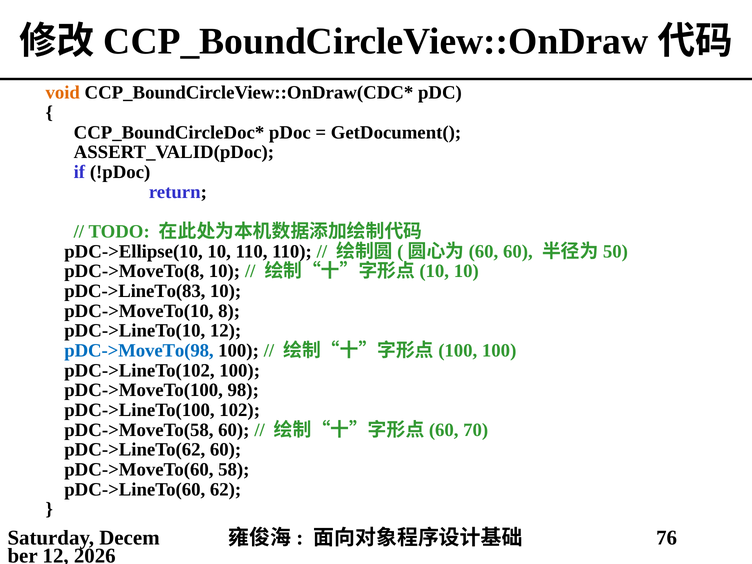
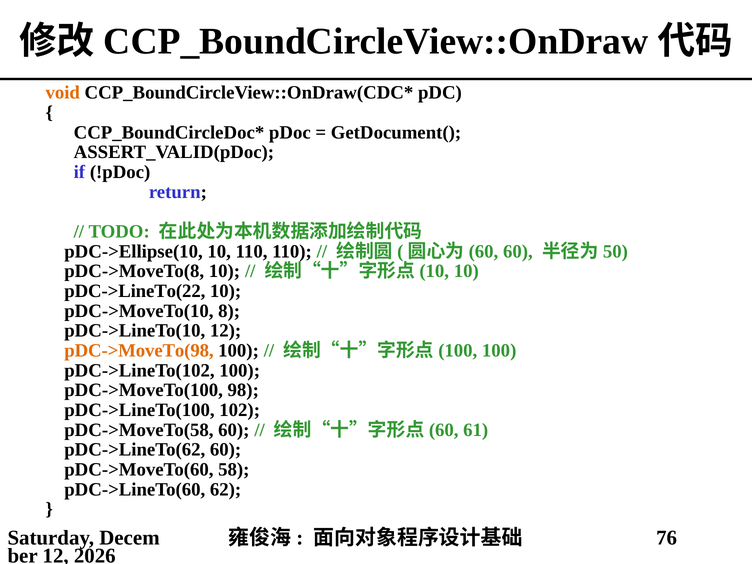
pDC->LineTo(83: pDC->LineTo(83 -> pDC->LineTo(22 (135, 291)
pDC->MoveTo(98 colour: blue -> orange (139, 351)
70: 70 -> 61 (476, 430)
